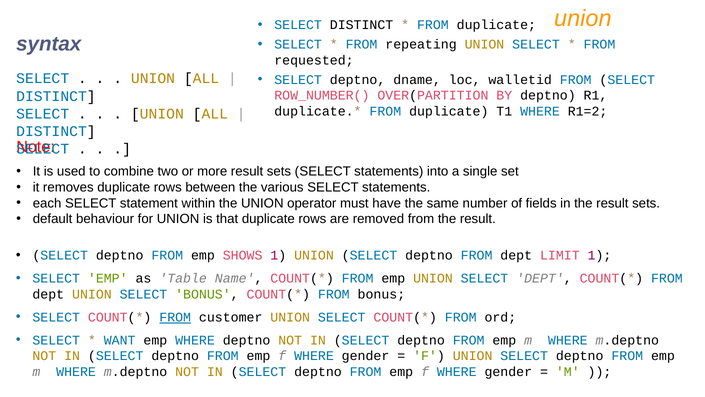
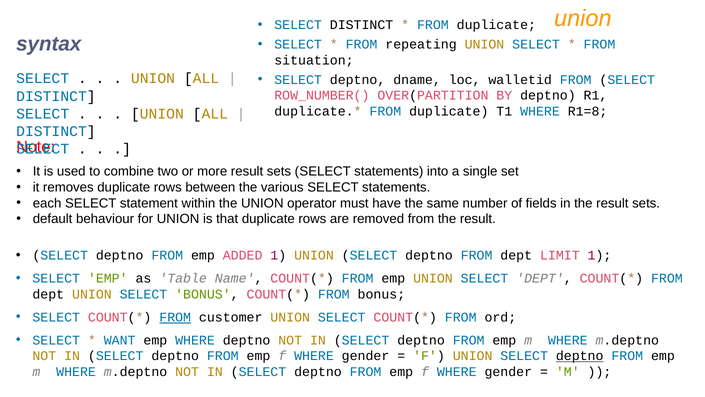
requested: requested -> situation (314, 60)
R1=2: R1=2 -> R1=8 (588, 111)
SHOWS: SHOWS -> ADDED (243, 255)
deptno underline: none -> present (580, 356)
